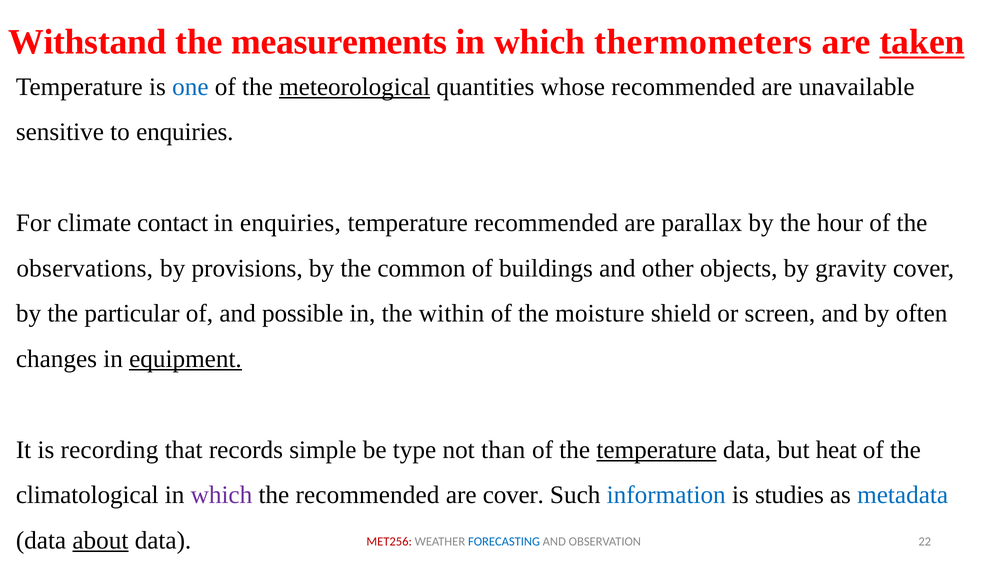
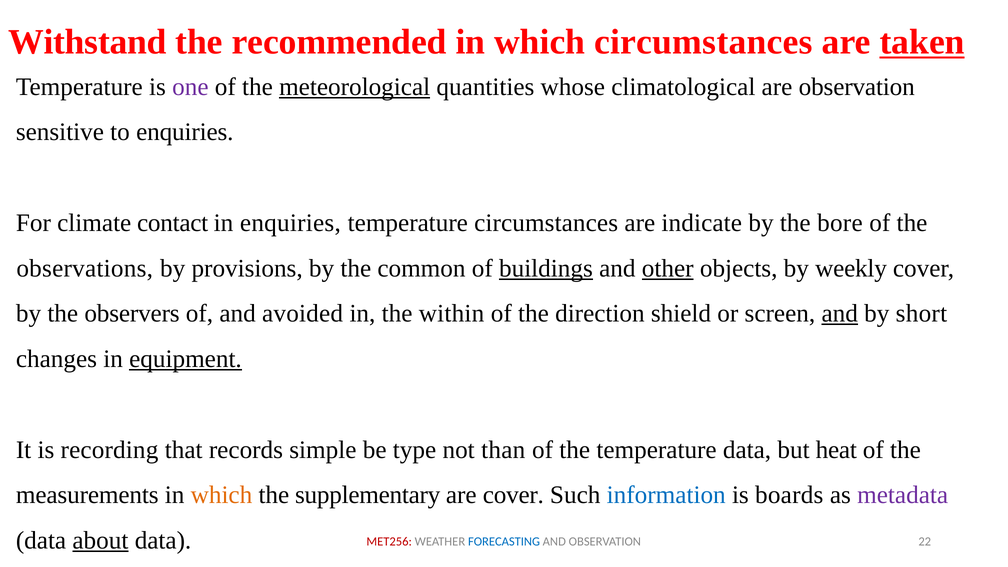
measurements: measurements -> recommended (339, 42)
which thermometers: thermometers -> circumstances (703, 42)
one colour: blue -> purple (190, 87)
whose recommended: recommended -> climatological (683, 87)
are unavailable: unavailable -> observation (857, 87)
temperature recommended: recommended -> circumstances (546, 223)
parallax: parallax -> indicate (702, 223)
hour: hour -> bore (840, 223)
buildings underline: none -> present (546, 268)
other underline: none -> present (668, 268)
gravity: gravity -> weekly (851, 268)
particular: particular -> observers (132, 314)
possible: possible -> avoided (303, 314)
moisture: moisture -> direction (600, 314)
and underline: none -> present (840, 314)
often: often -> short (921, 314)
temperature underline: present -> none (657, 450)
climatological: climatological -> measurements (87, 495)
which colour: purple -> orange (221, 495)
the recommended: recommended -> supplementary (368, 495)
studies: studies -> boards (789, 495)
metadata colour: blue -> purple (903, 495)
